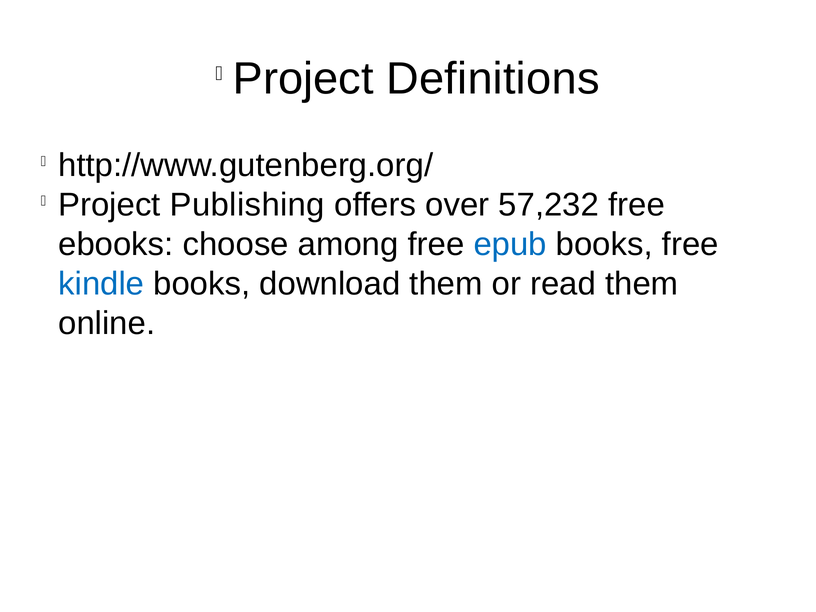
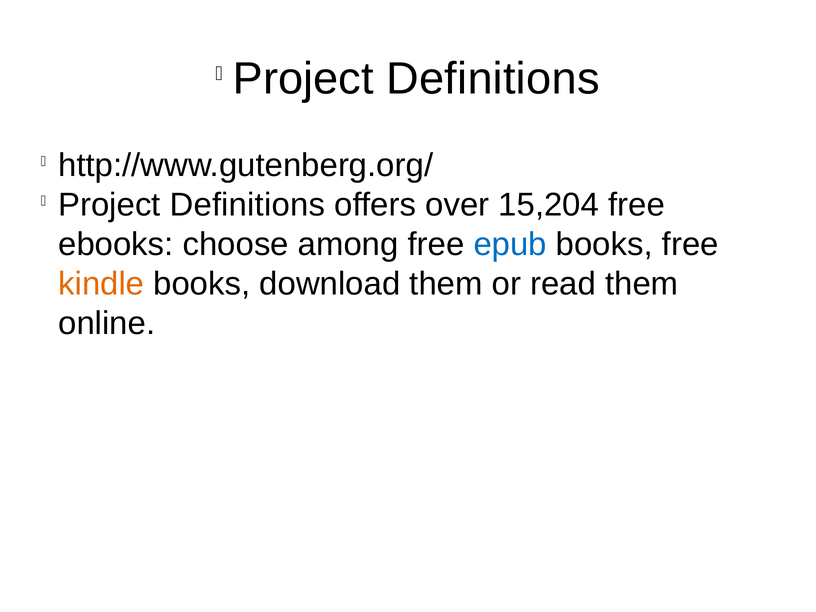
Publishing: Publishing -> Definitions (247, 205)
57,232: 57,232 -> 15,204 (549, 205)
kindle colour: blue -> orange (101, 284)
